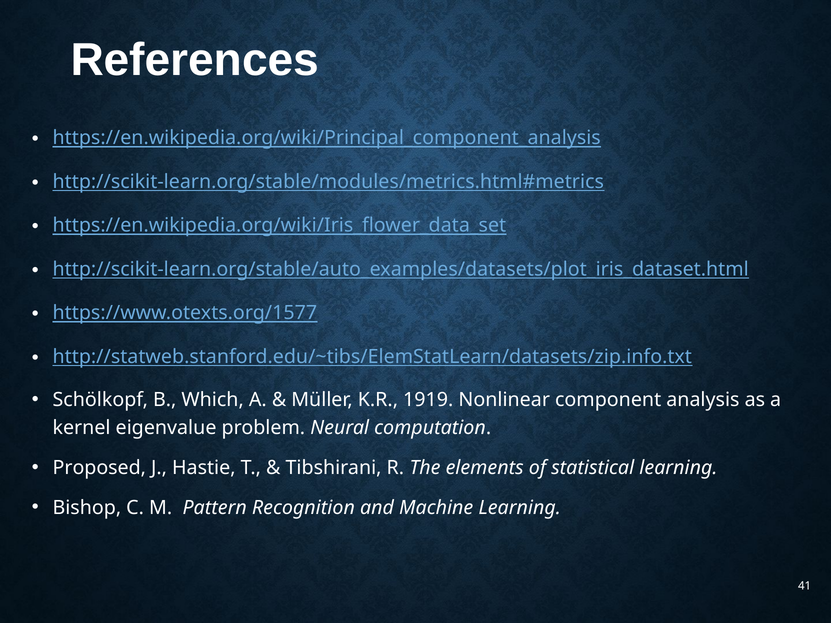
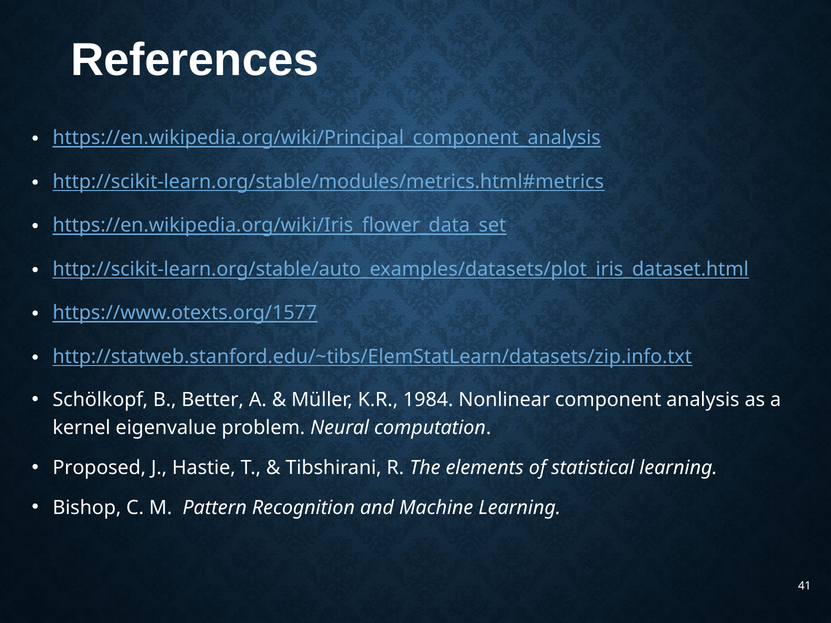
Which: Which -> Better (213, 400)
1919: 1919 -> 1984 (428, 400)
